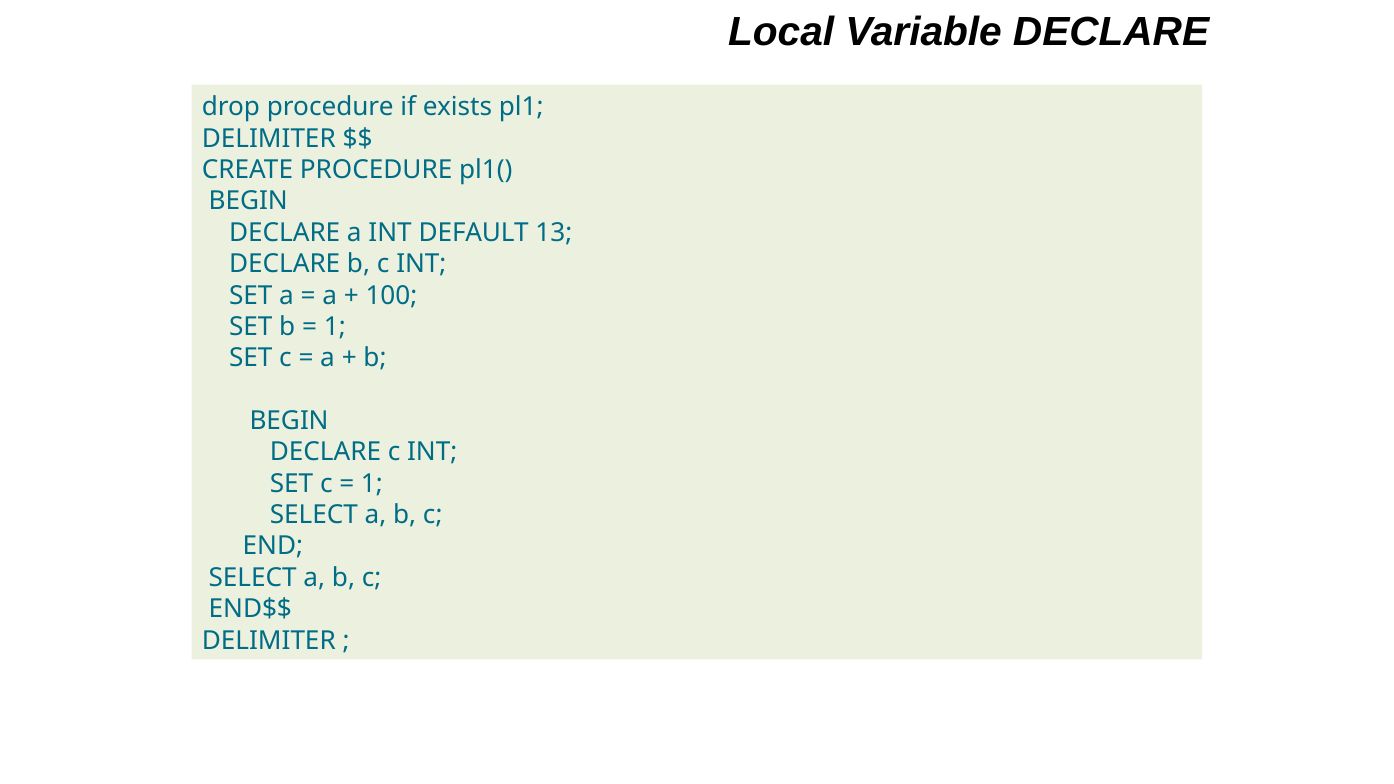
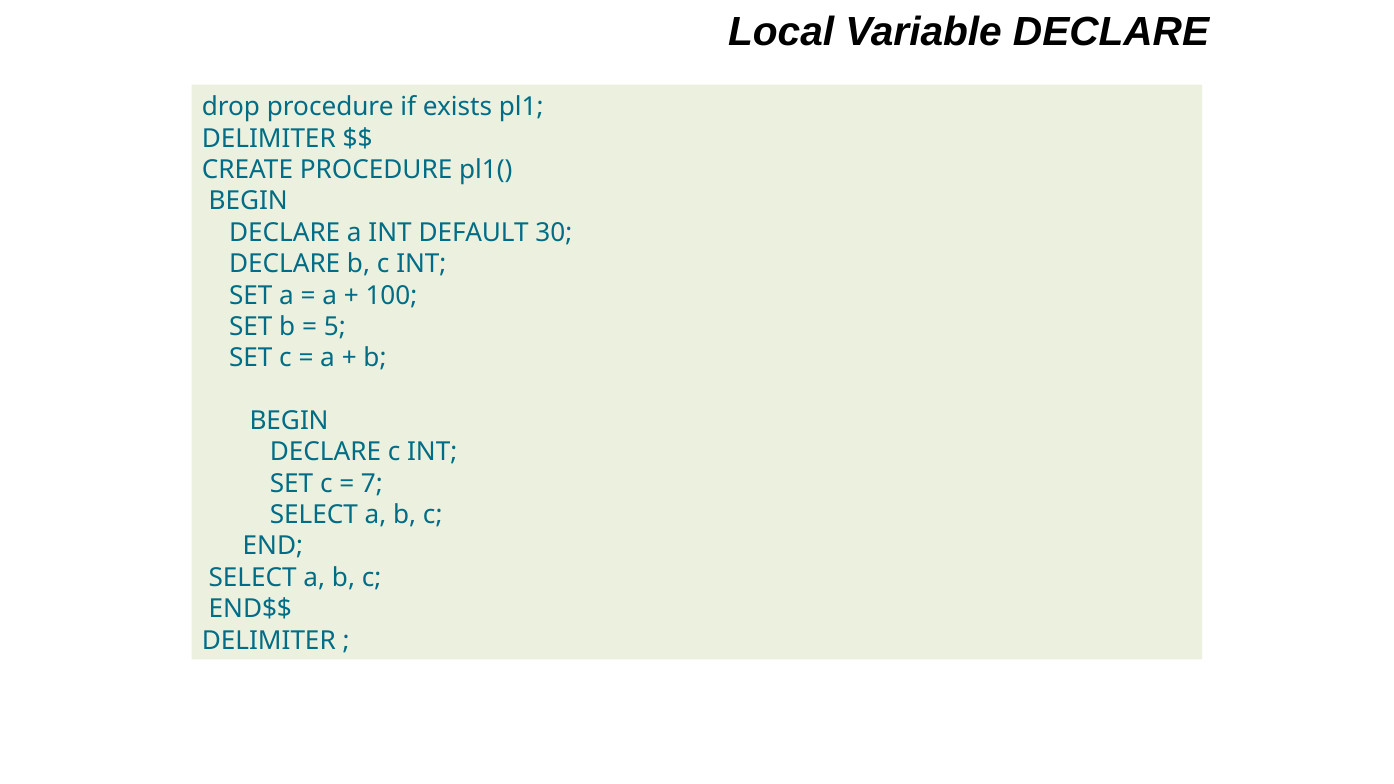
13: 13 -> 30 (554, 233)
1: 1 -> 5 (335, 327)
1: 1 -> 7 (372, 484)
